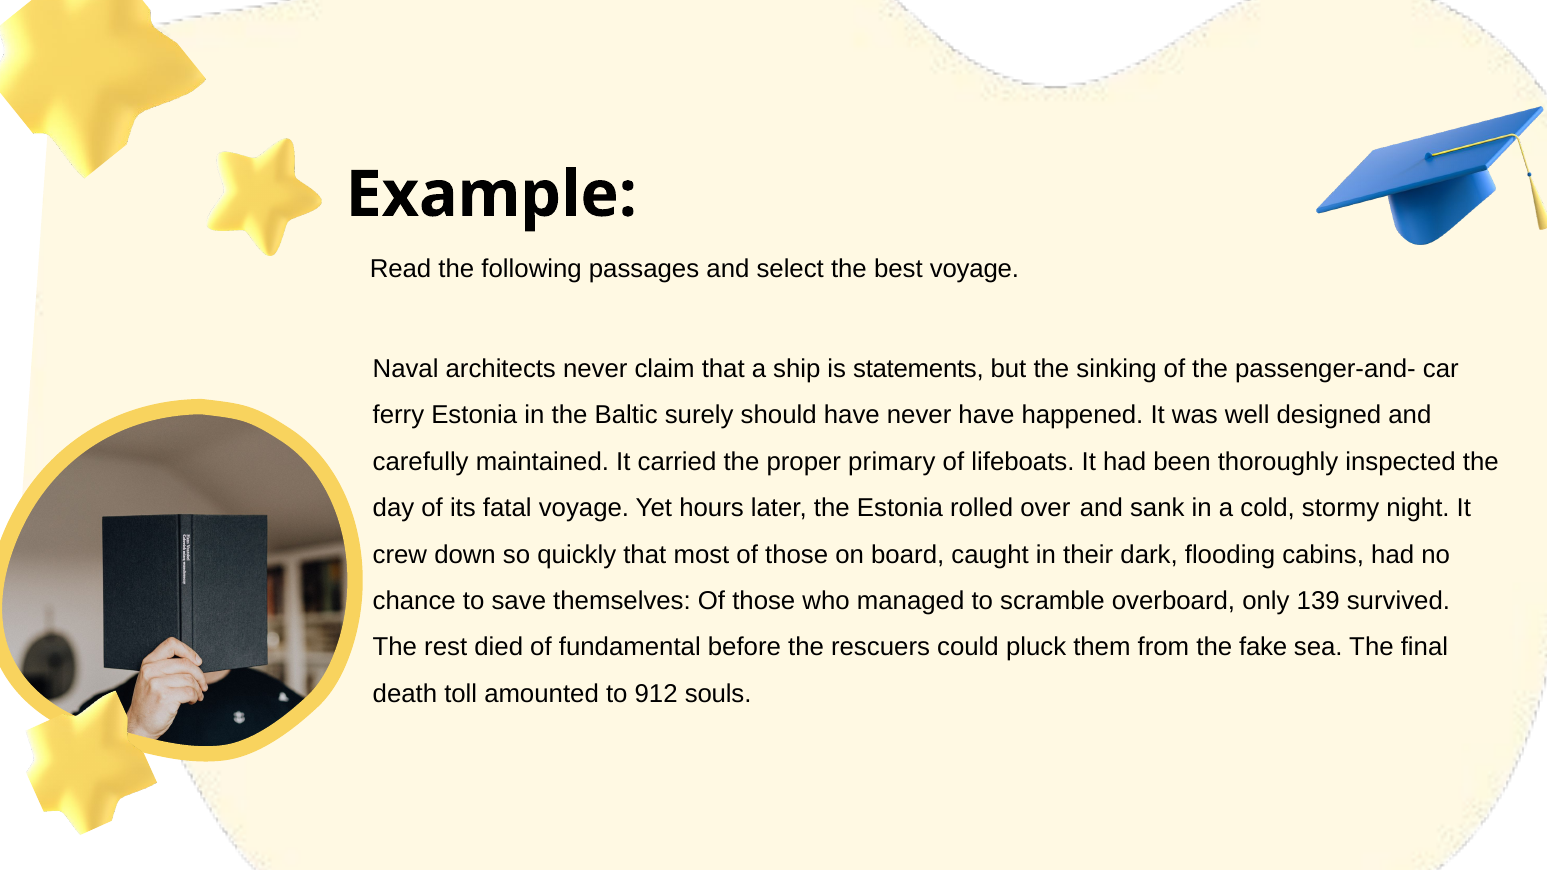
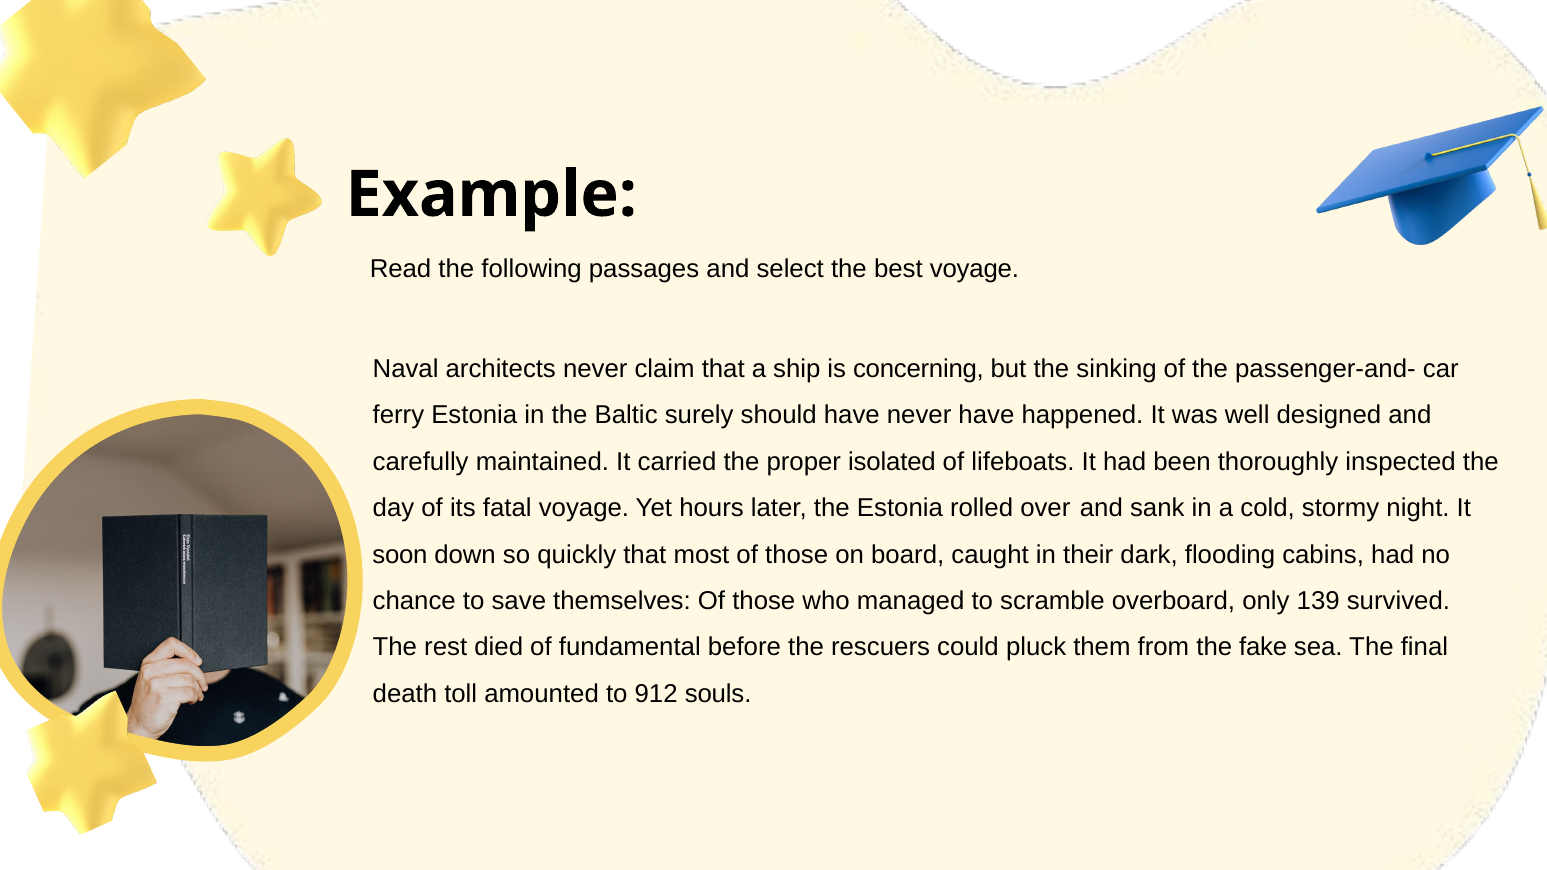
statements: statements -> concerning (918, 369)
primary: primary -> isolated (892, 462)
crew: crew -> soon (400, 555)
